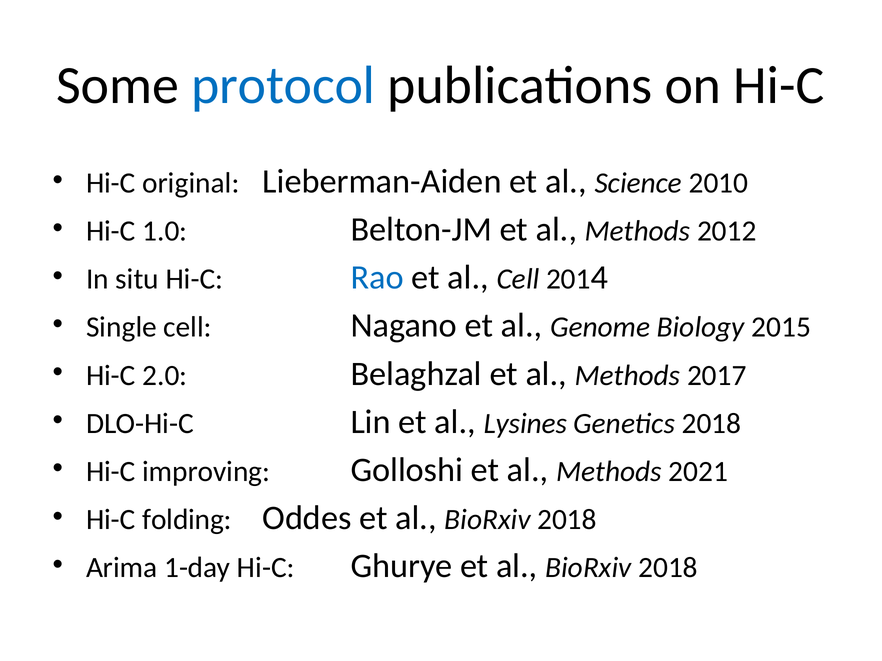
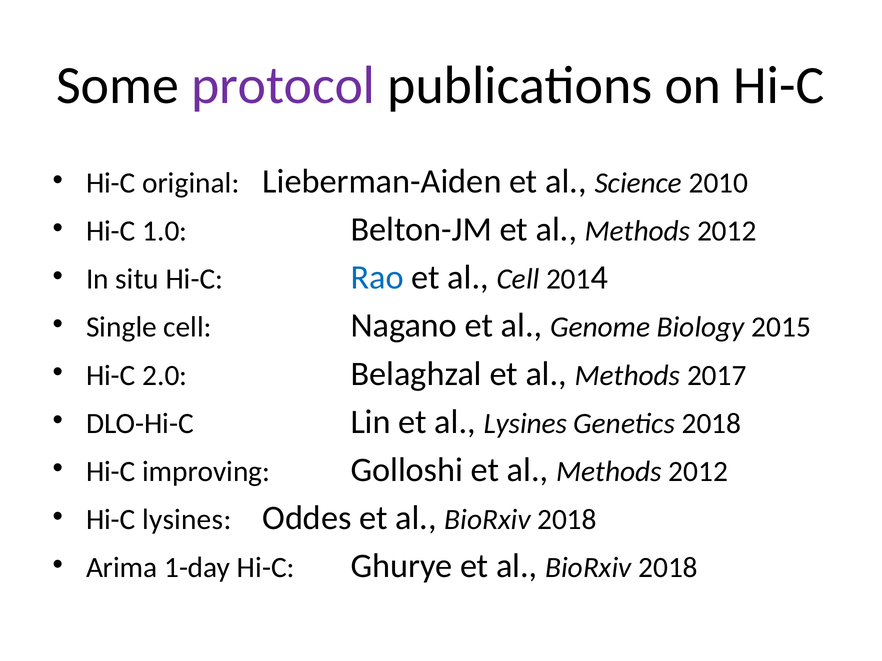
protocol colour: blue -> purple (283, 85)
2021: 2021 -> 2012 (698, 472)
Hi-C folding: folding -> lysines (187, 520)
